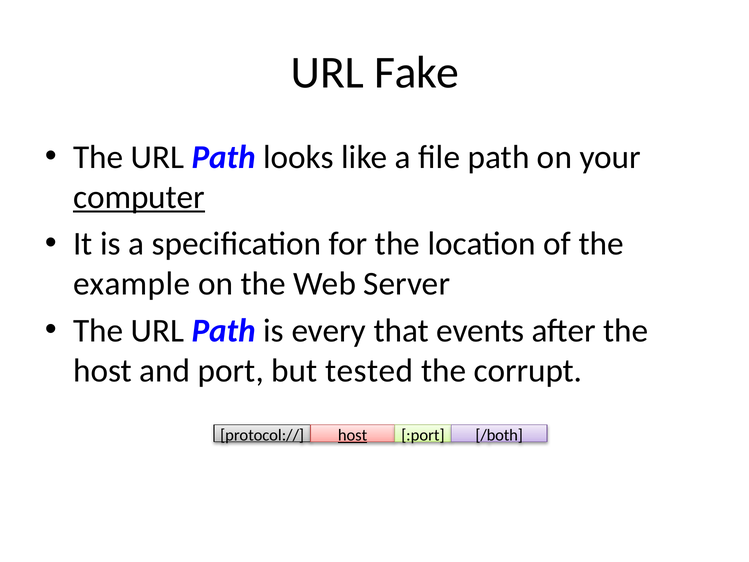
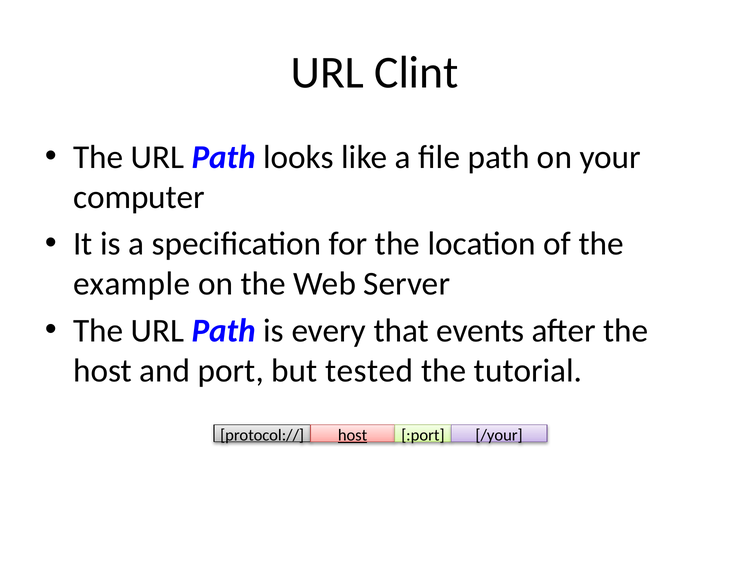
Fake: Fake -> Clint (416, 73)
computer underline: present -> none (139, 197)
corrupt: corrupt -> tutorial (528, 370)
/both: /both -> /your (499, 435)
